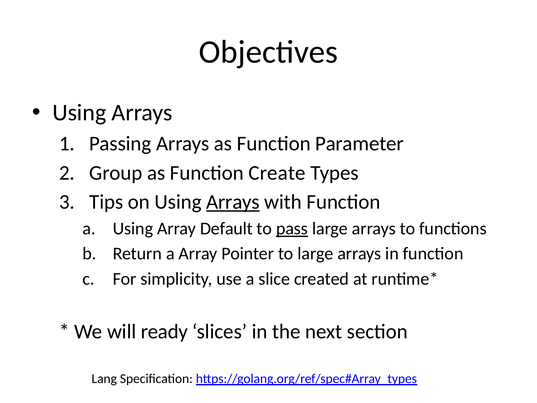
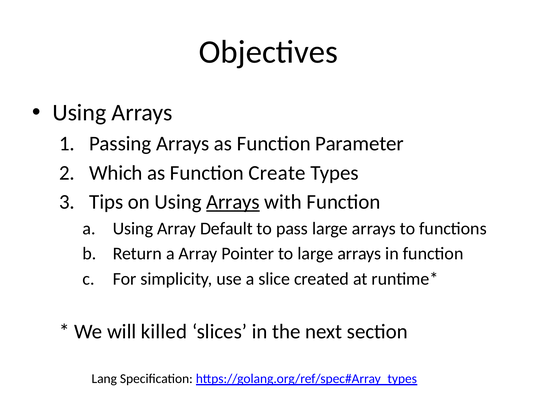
Group: Group -> Which (116, 173)
pass underline: present -> none (292, 228)
ready: ready -> killed (164, 331)
